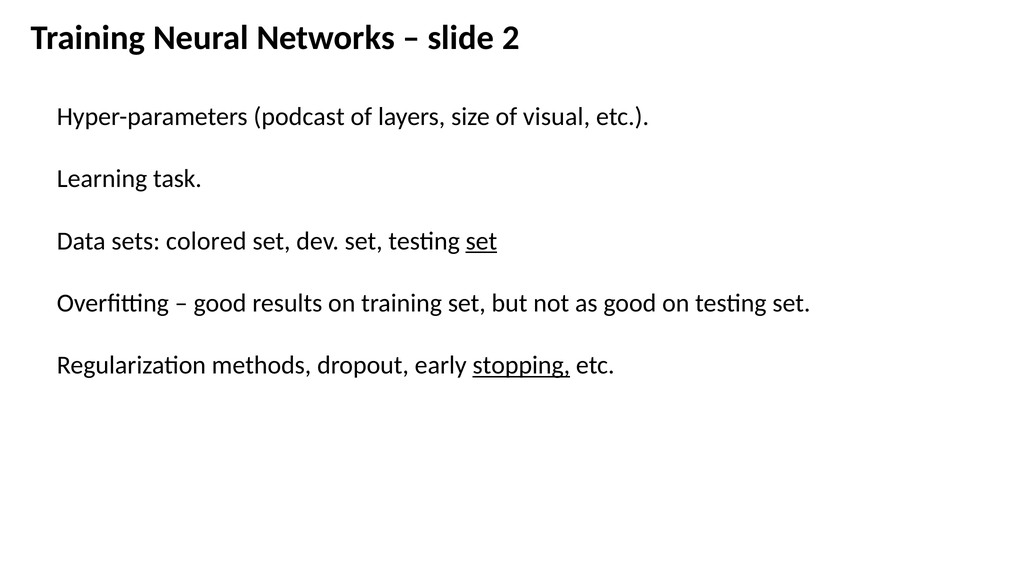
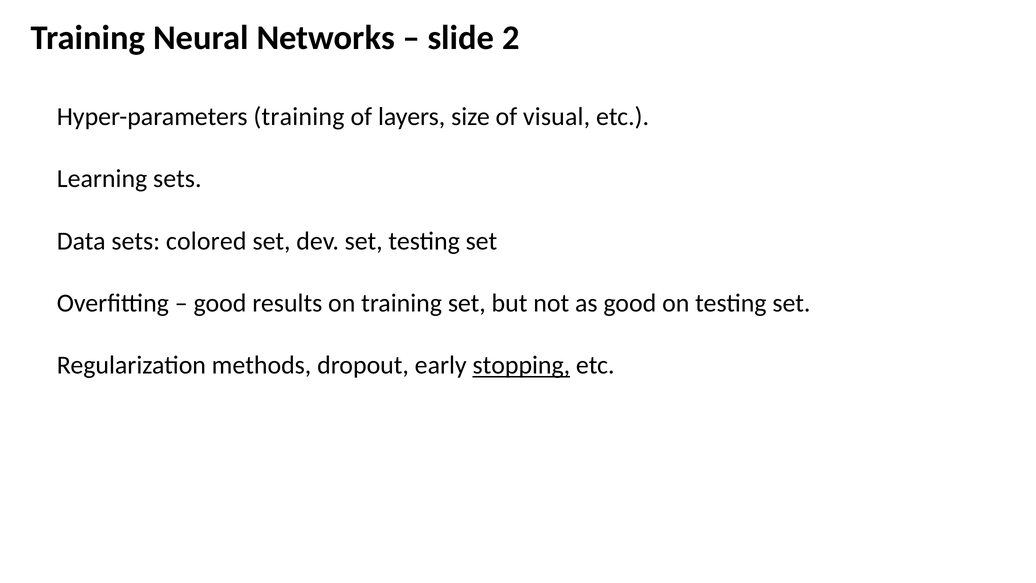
Hyper-parameters podcast: podcast -> training (299, 117)
Learning task: task -> sets (177, 179)
set underline: present -> none (481, 241)
